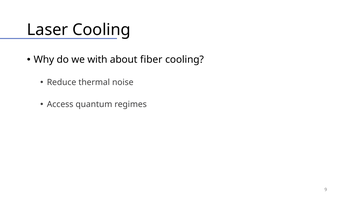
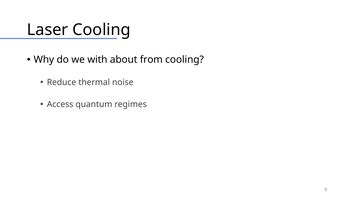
fiber: fiber -> from (151, 60)
